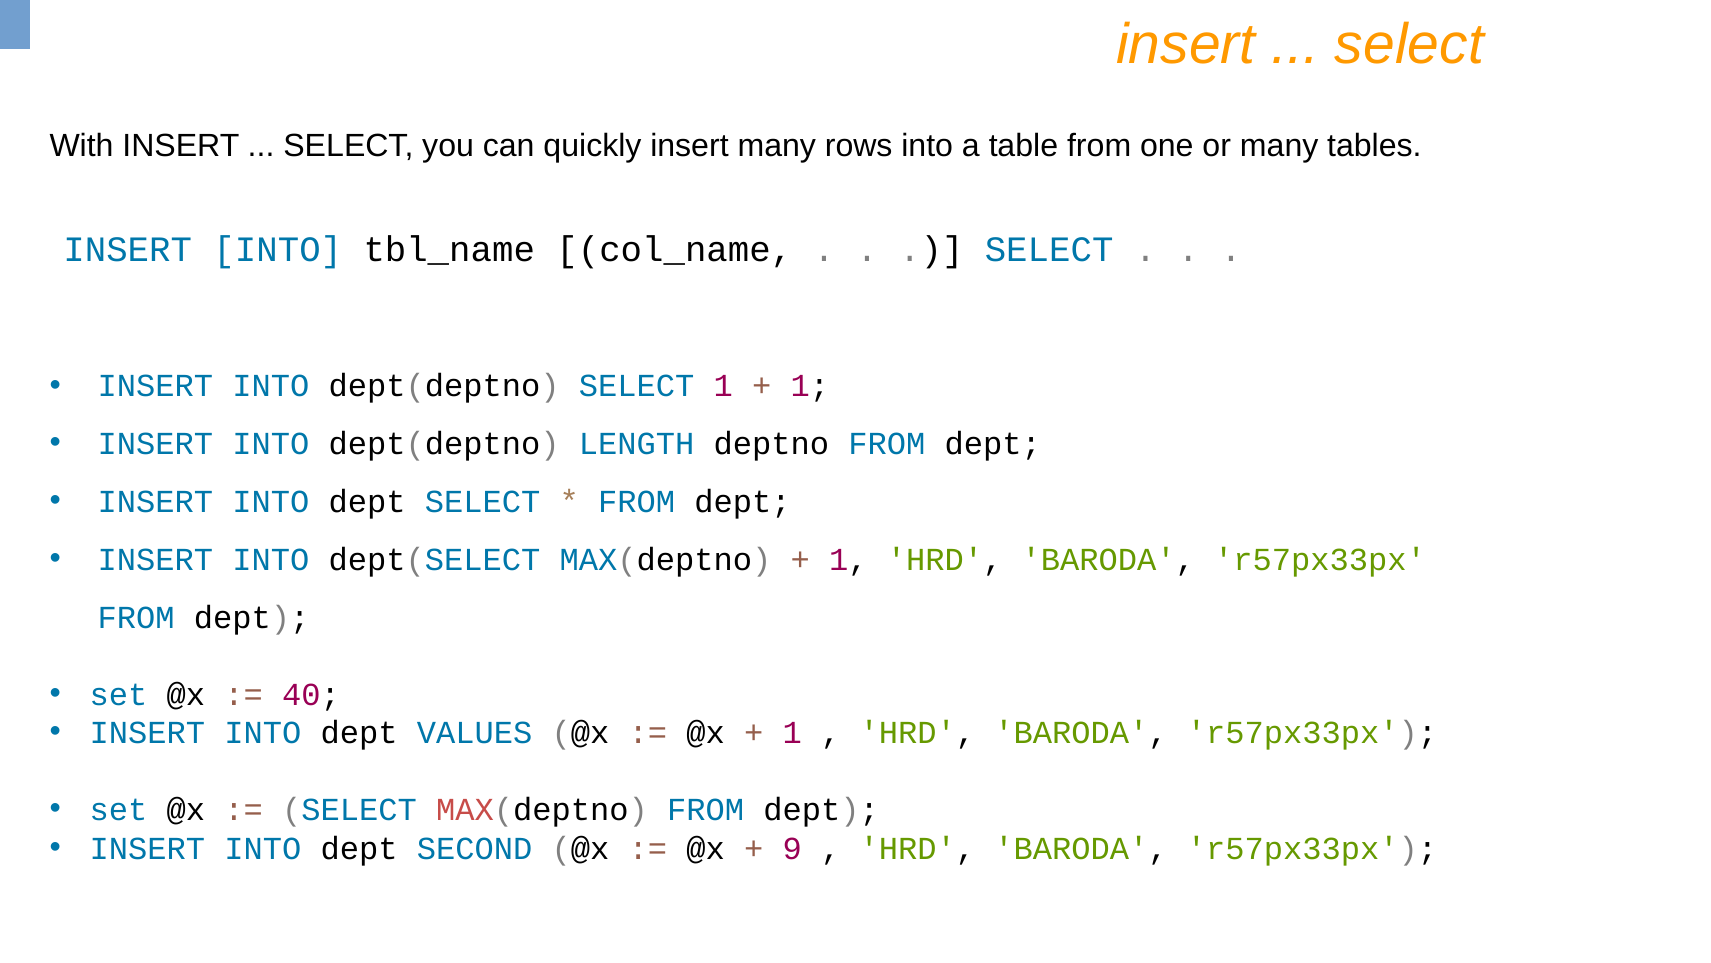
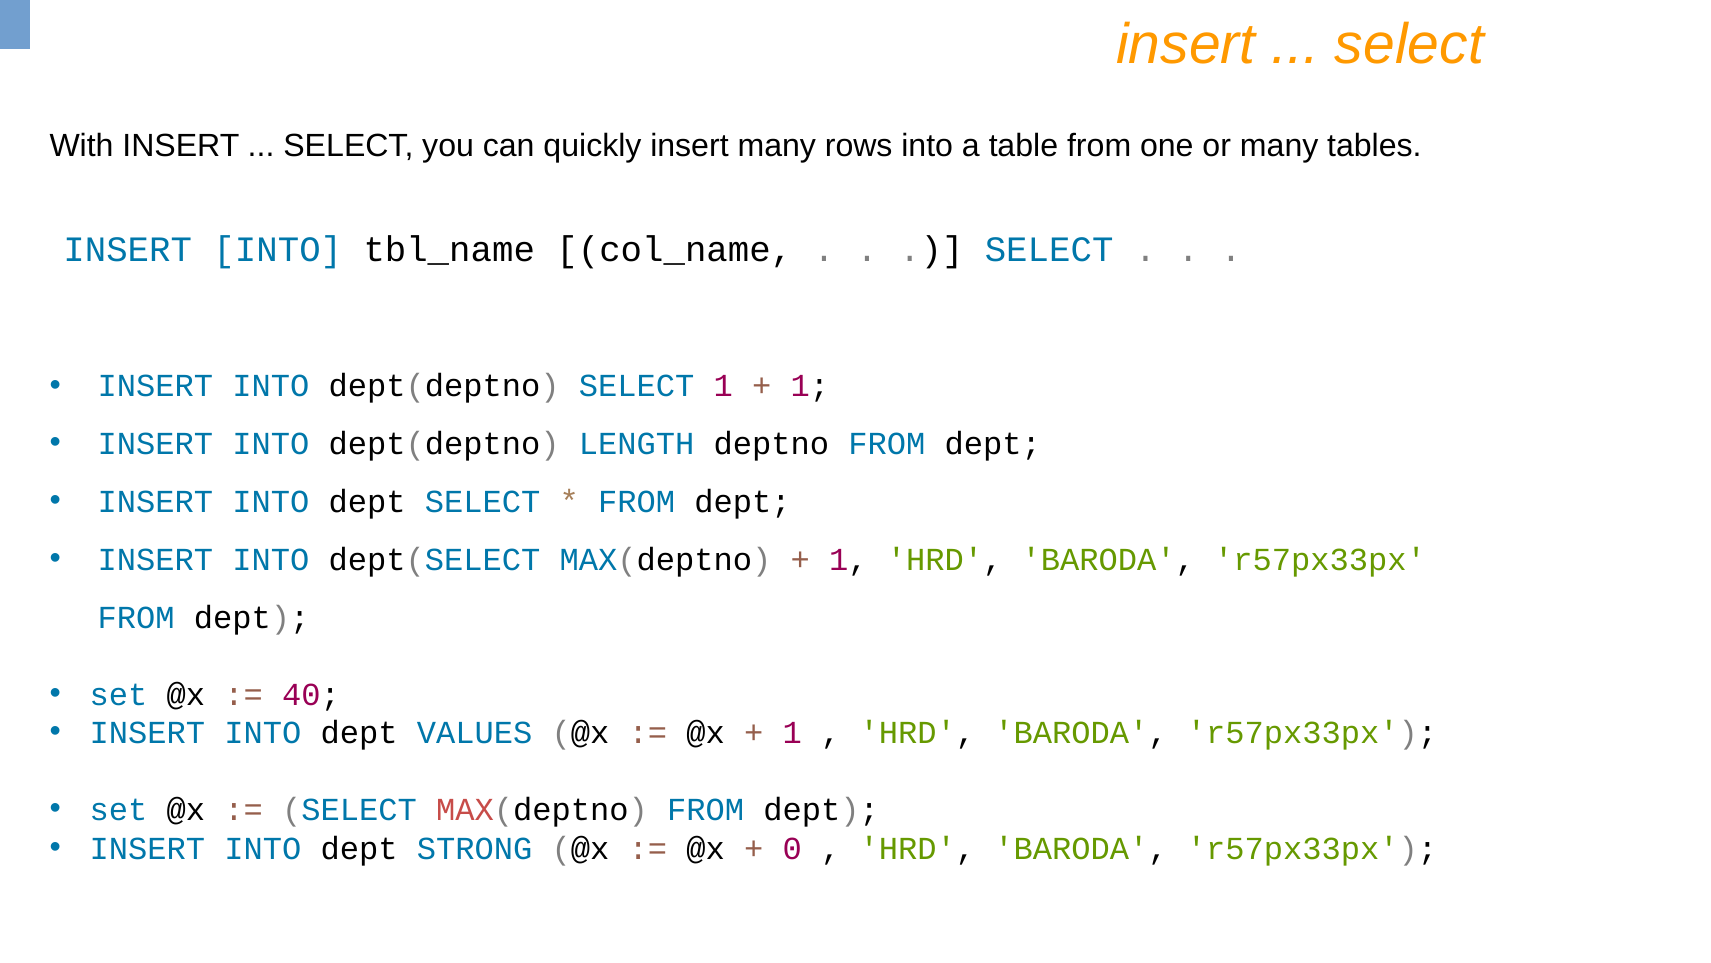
SECOND: SECOND -> STRONG (475, 848)
9: 9 -> 0 (792, 848)
